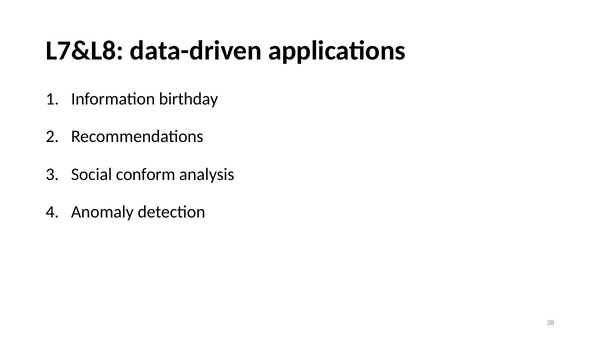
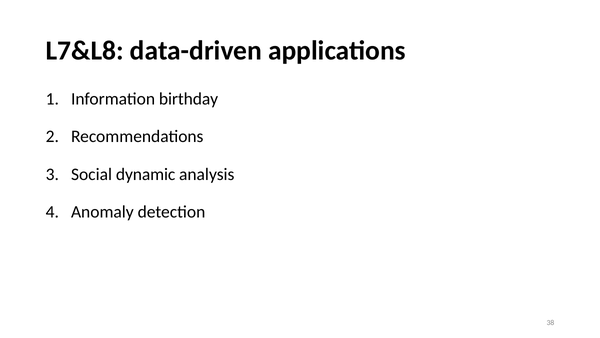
conform: conform -> dynamic (146, 174)
